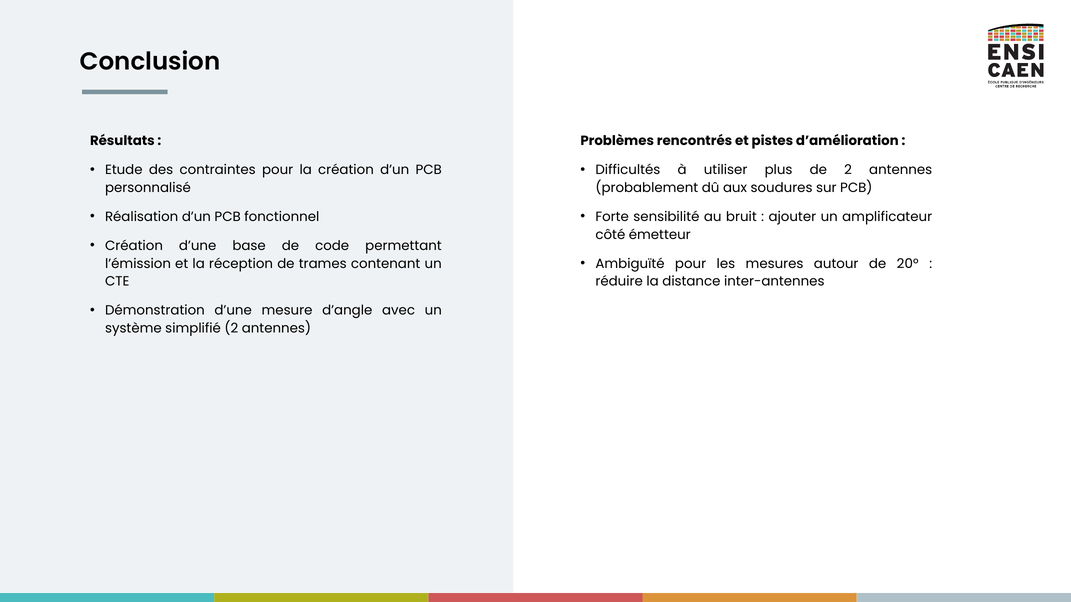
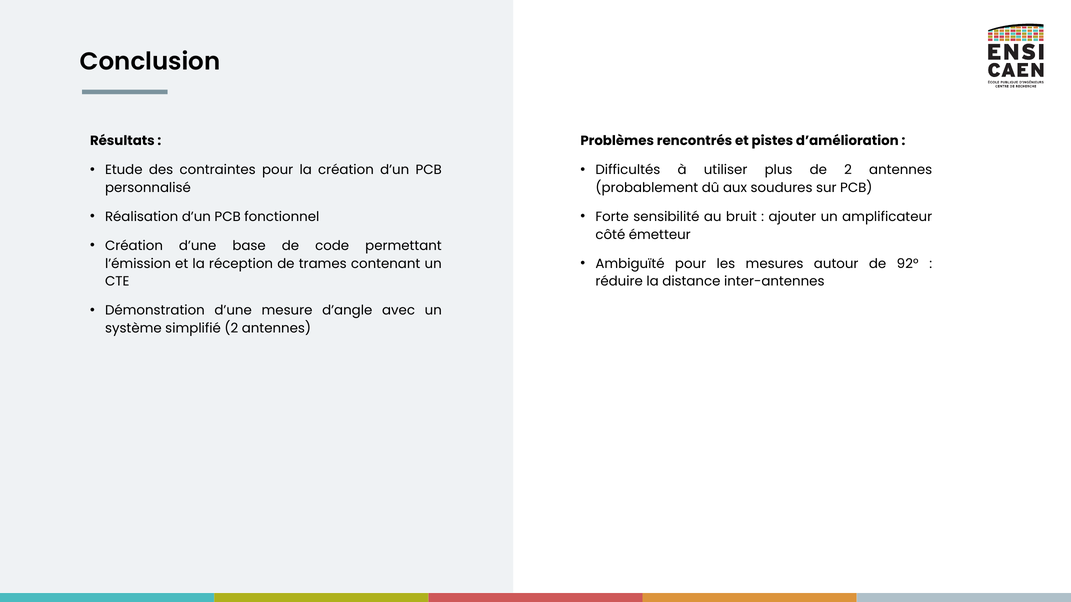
20°: 20° -> 92° (908, 264)
